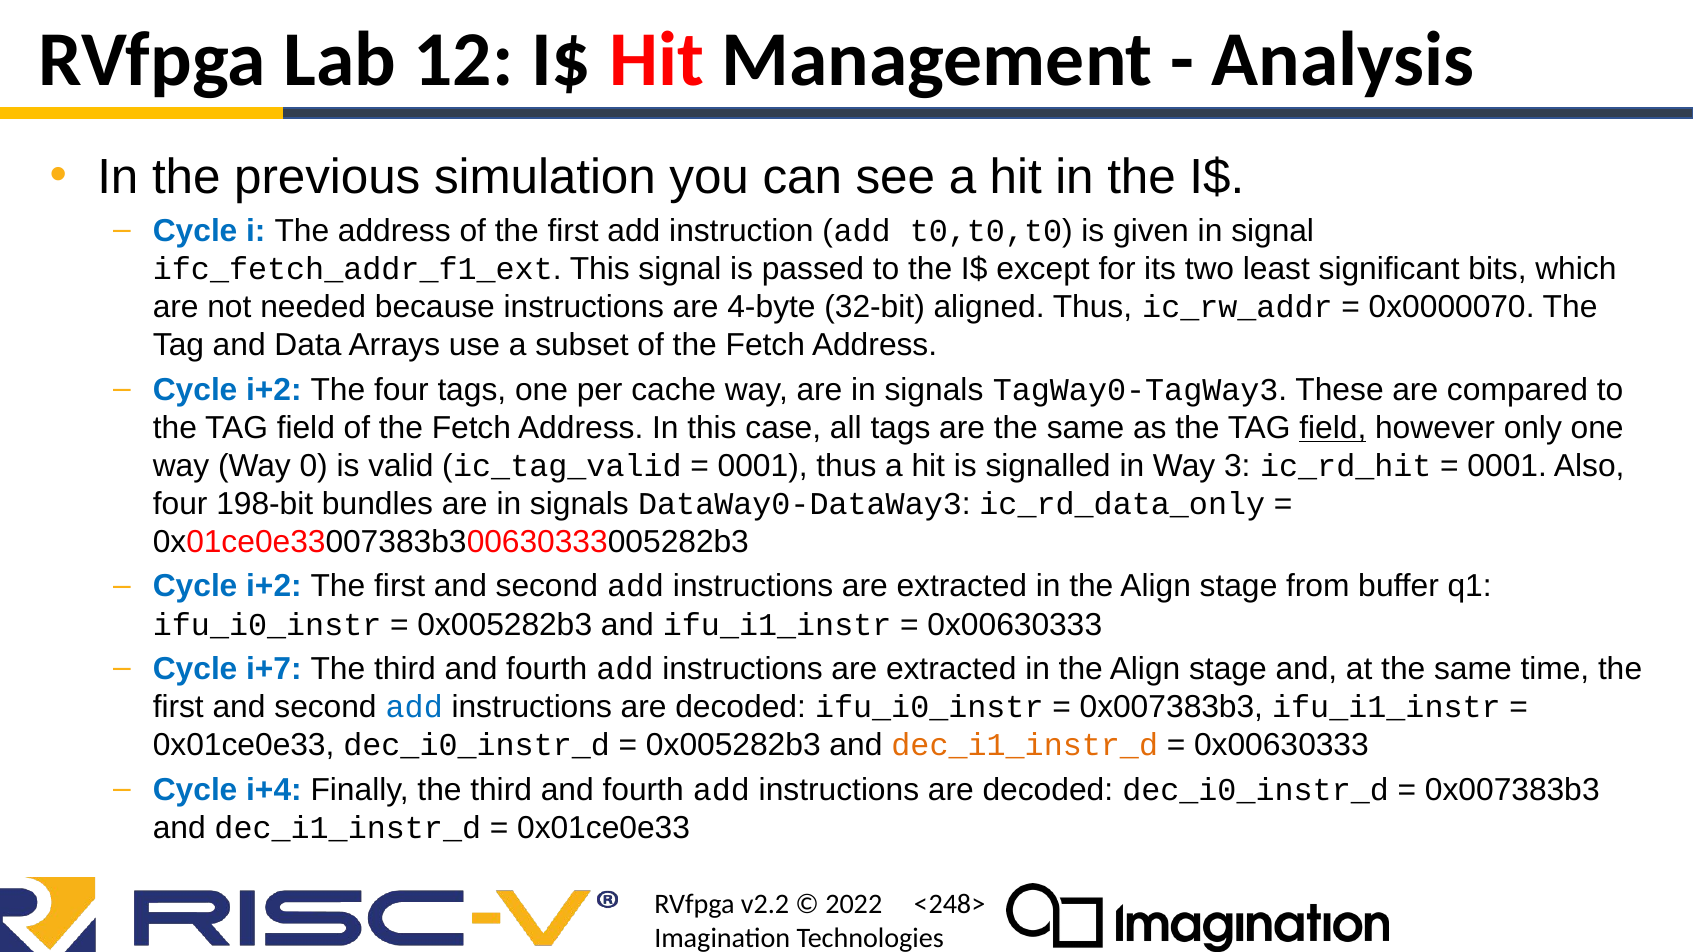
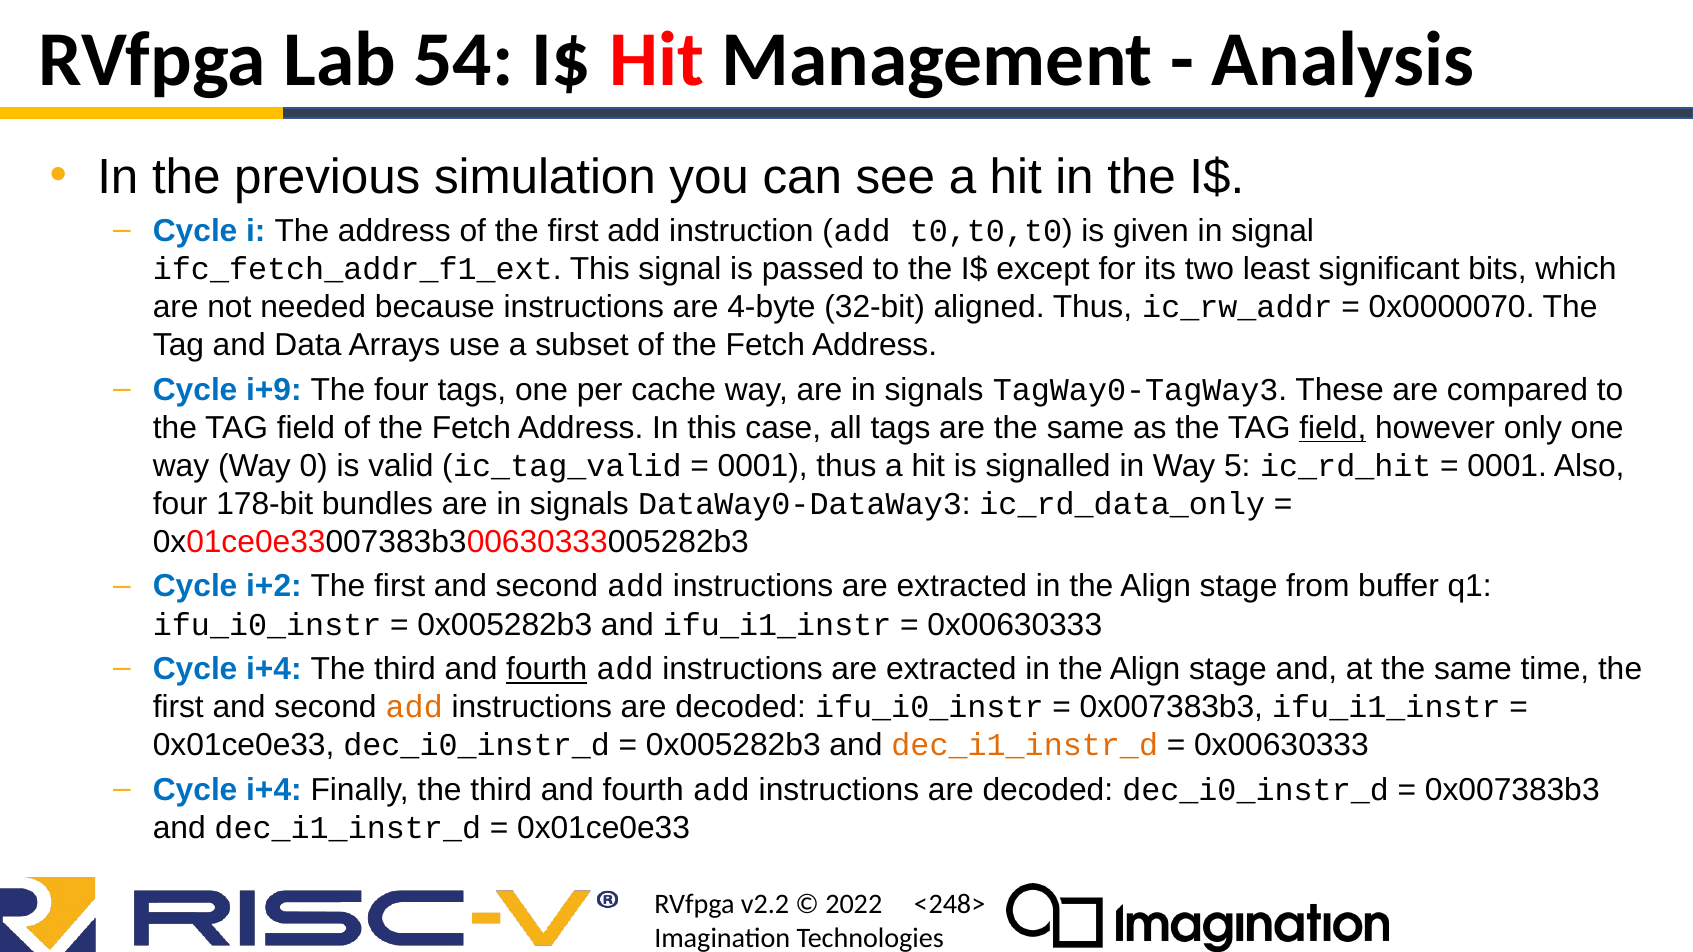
12: 12 -> 54 (464, 60)
i+2: i+2 -> i+9 (274, 390)
3: 3 -> 5 (1237, 466)
198-bit: 198-bit -> 178-bit (265, 504)
i+7: i+7 -> i+4 (274, 669)
fourth underline: none -> present (547, 669)
add colour: blue -> orange (414, 707)
